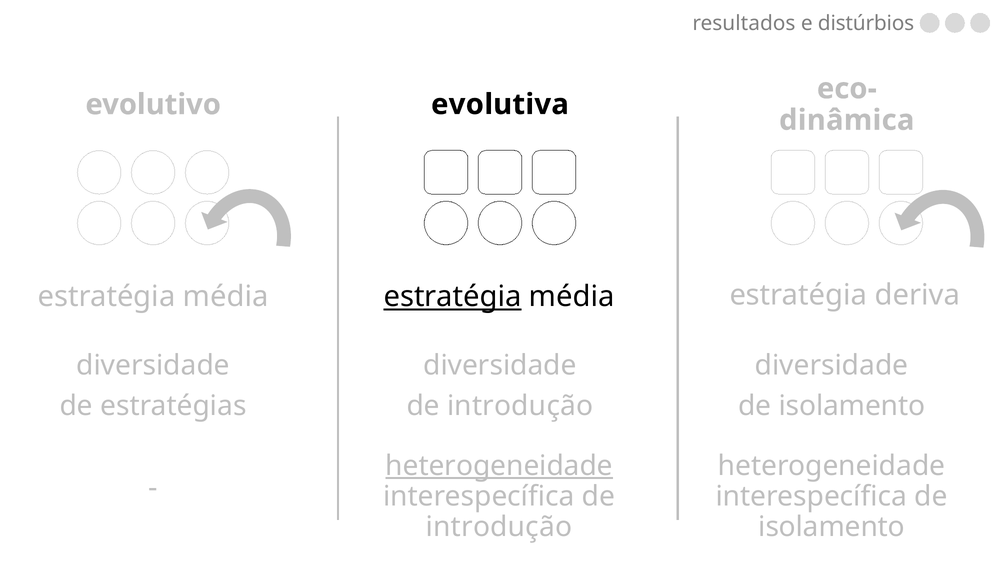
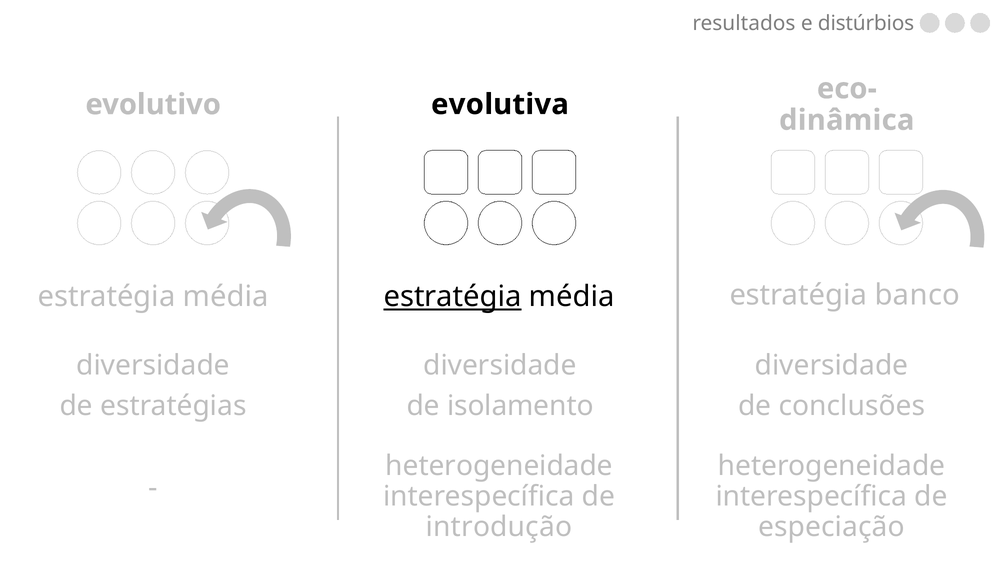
deriva: deriva -> banco (917, 295)
introdução: introdução -> isolamento (520, 406)
isolamento: isolamento -> conclusões (852, 406)
heterogeneidade underline: present -> none (499, 466)
isolamento: isolamento -> especiação (832, 527)
